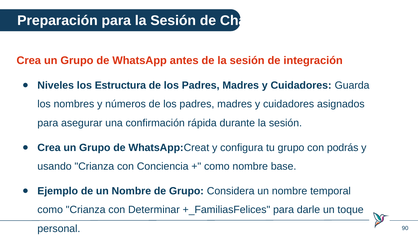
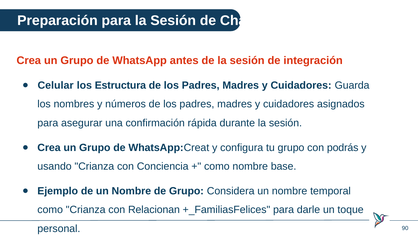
Niveles: Niveles -> Celular (56, 85)
Determinar: Determinar -> Relacionan (154, 210)
